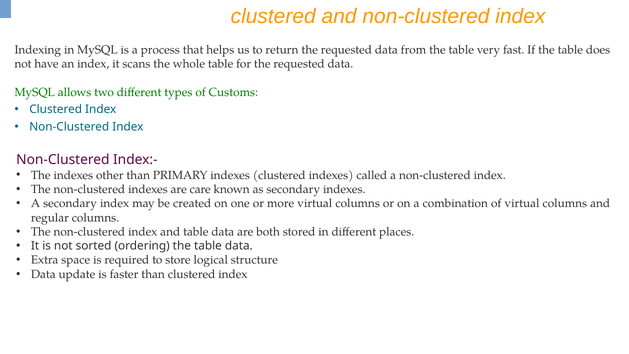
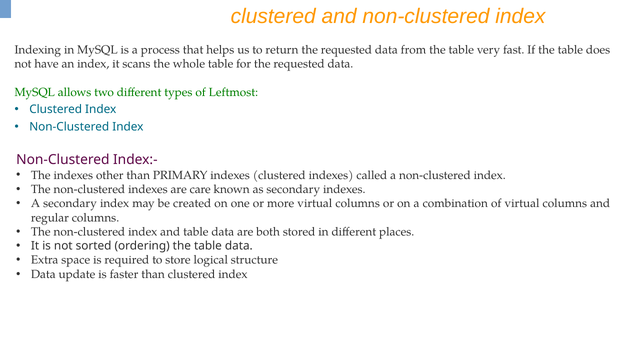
Customs: Customs -> Leftmost (233, 92)
